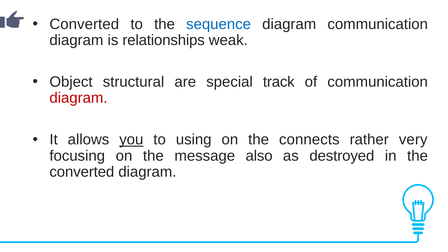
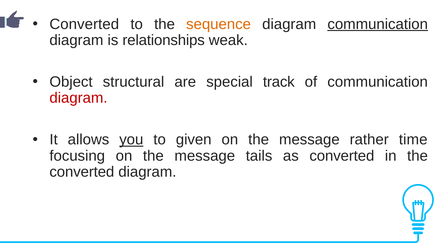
sequence colour: blue -> orange (219, 24)
communication underline: none -> present (378, 24)
using: using -> given (194, 140)
connects: connects -> message (309, 140)
very: very -> time (413, 140)
also: also -> tails (259, 156)
as destroyed: destroyed -> converted (342, 156)
